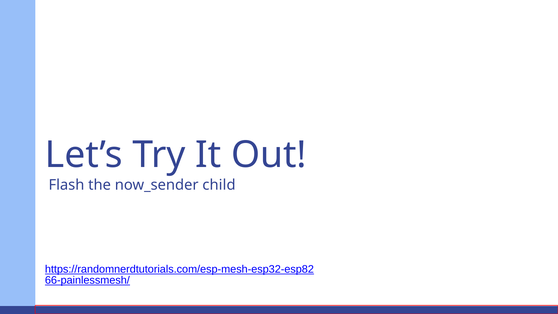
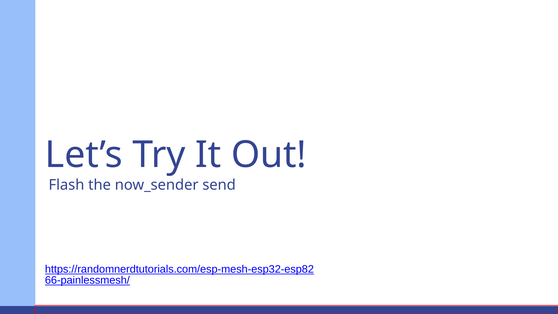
child: child -> send (219, 185)
